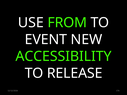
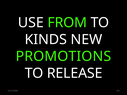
EVENT: EVENT -> KINDS (46, 40)
ACCESSIBILITY: ACCESSIBILITY -> PROMOTIONS (63, 56)
